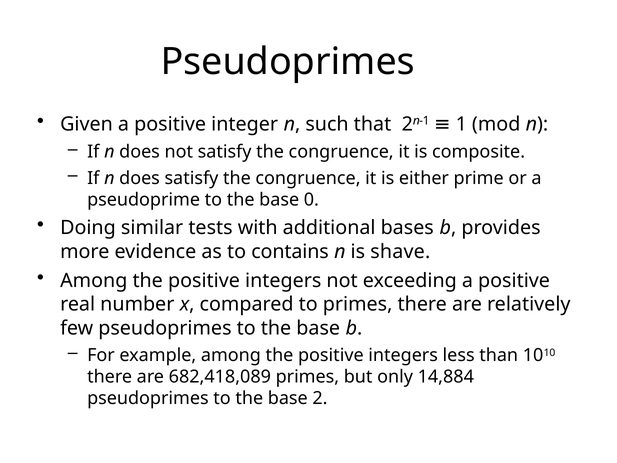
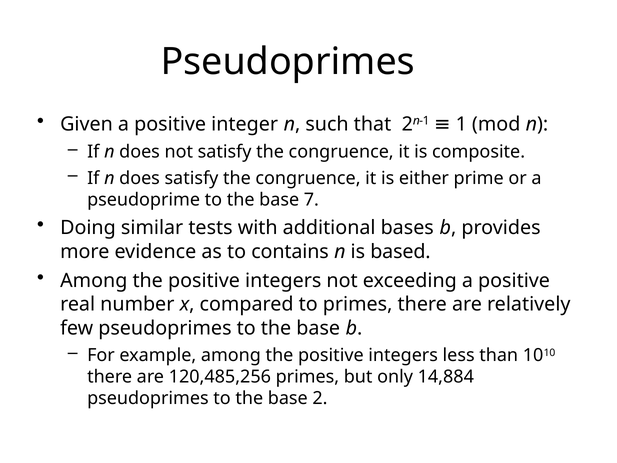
0: 0 -> 7 (311, 200)
shave: shave -> based (400, 251)
682,418,089: 682,418,089 -> 120,485,256 (220, 377)
